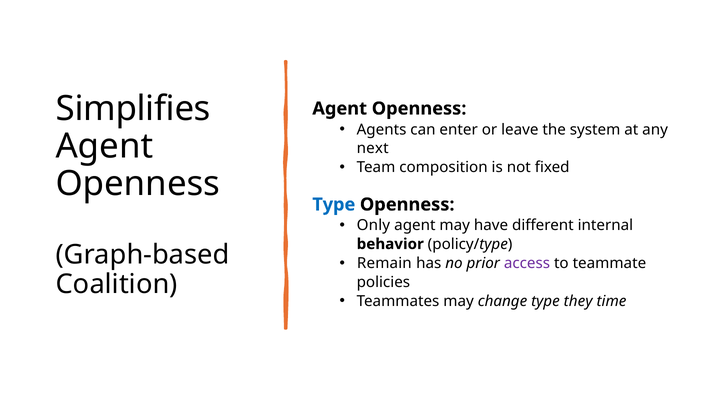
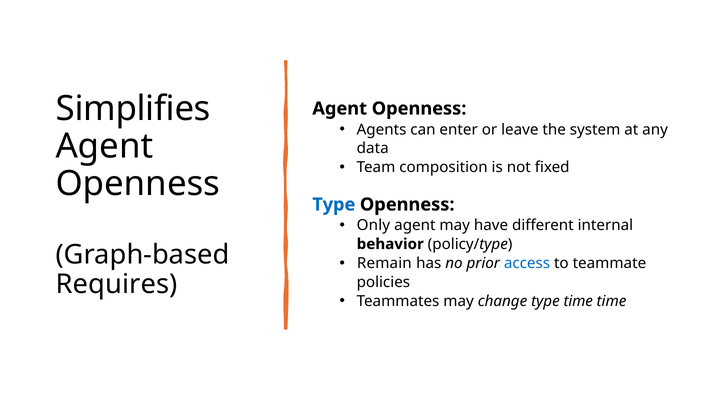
next: next -> data (373, 148)
access colour: purple -> blue (527, 264)
Coalition: Coalition -> Requires (117, 285)
type they: they -> time (578, 302)
